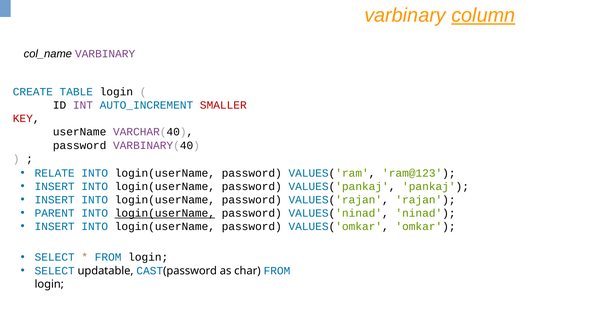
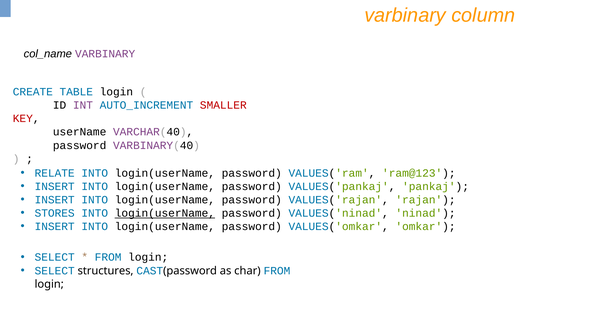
column underline: present -> none (483, 15)
PARENT: PARENT -> STORES (55, 213)
updatable: updatable -> structures (106, 271)
